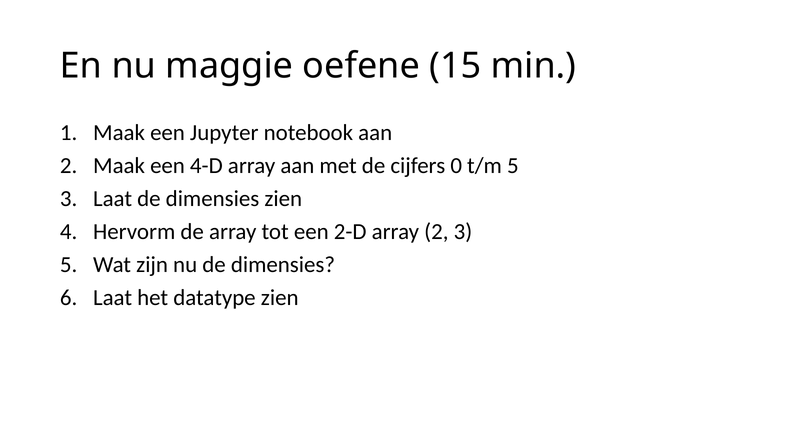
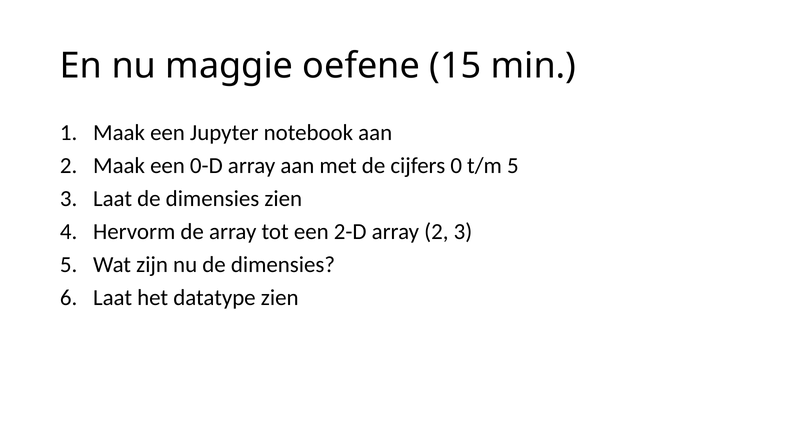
4-D: 4-D -> 0-D (206, 166)
